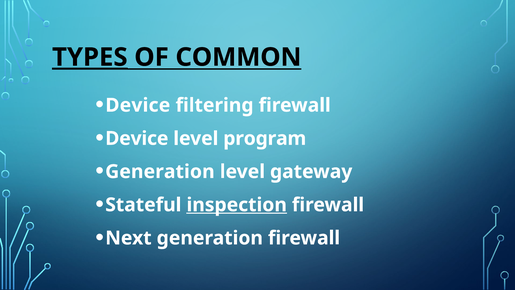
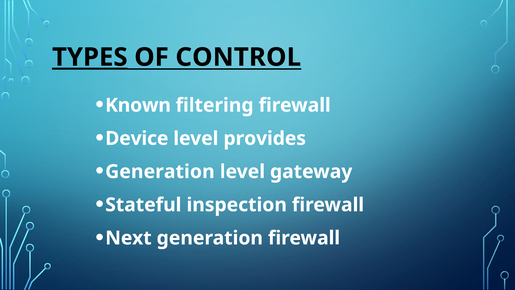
COMMON: COMMON -> CONTROL (238, 57)
Device: Device -> Known (138, 105)
program: program -> provides (265, 138)
inspection underline: present -> none (237, 205)
